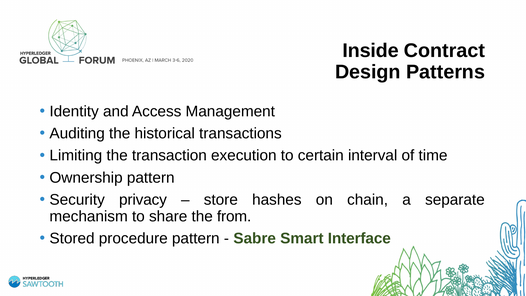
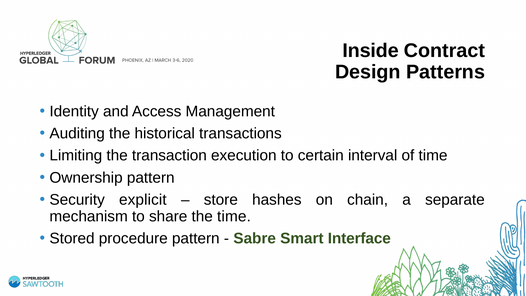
privacy: privacy -> explicit (143, 200)
the from: from -> time (234, 216)
